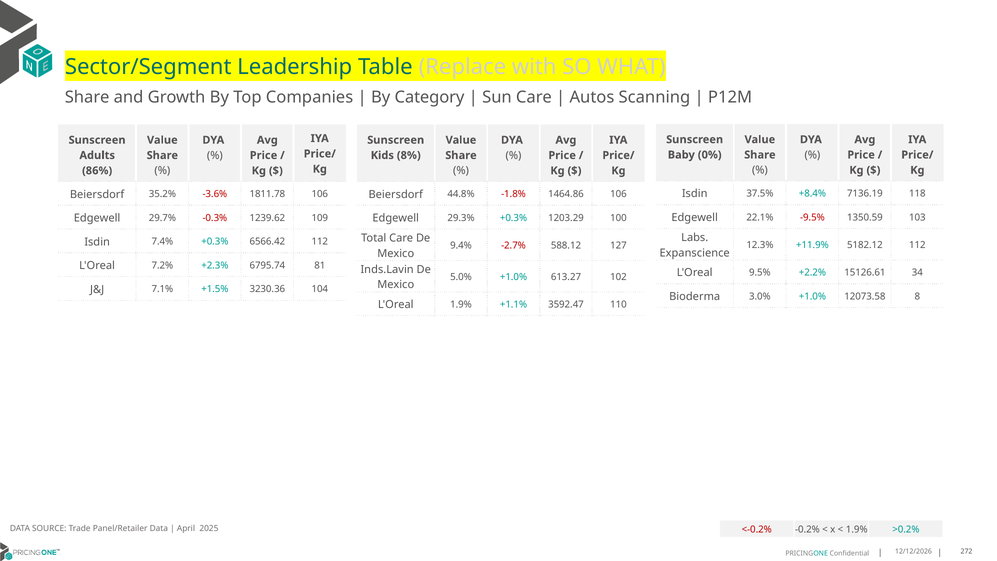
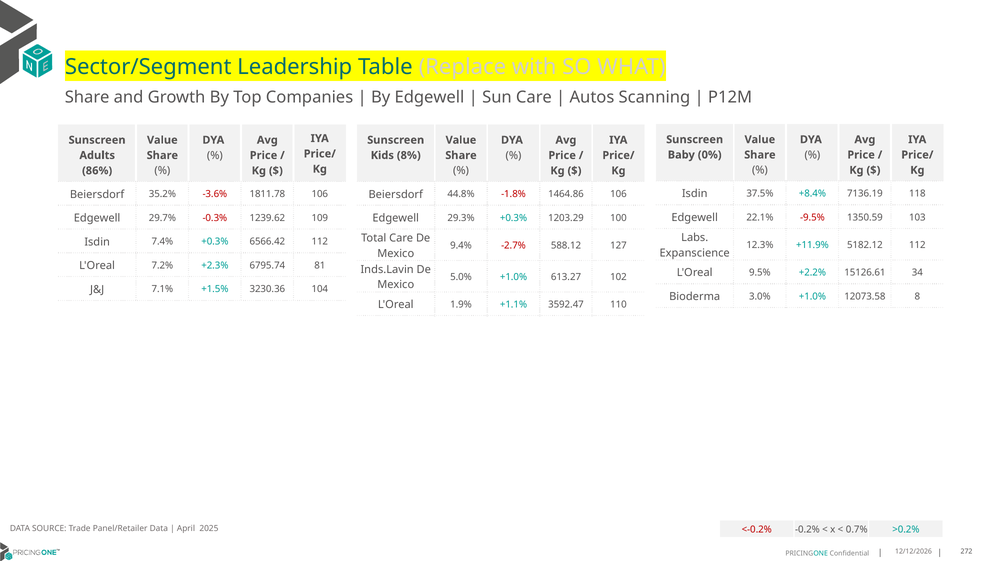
By Category: Category -> Edgewell (429, 97)
1.9%: 1.9% -> 0.7% (857, 529)
